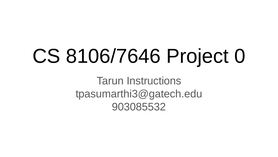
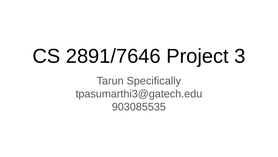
8106/7646: 8106/7646 -> 2891/7646 (113, 56)
0: 0 -> 3 (240, 56)
Instructions: Instructions -> Specifically (154, 81)
903085532: 903085532 -> 903085535 (139, 107)
